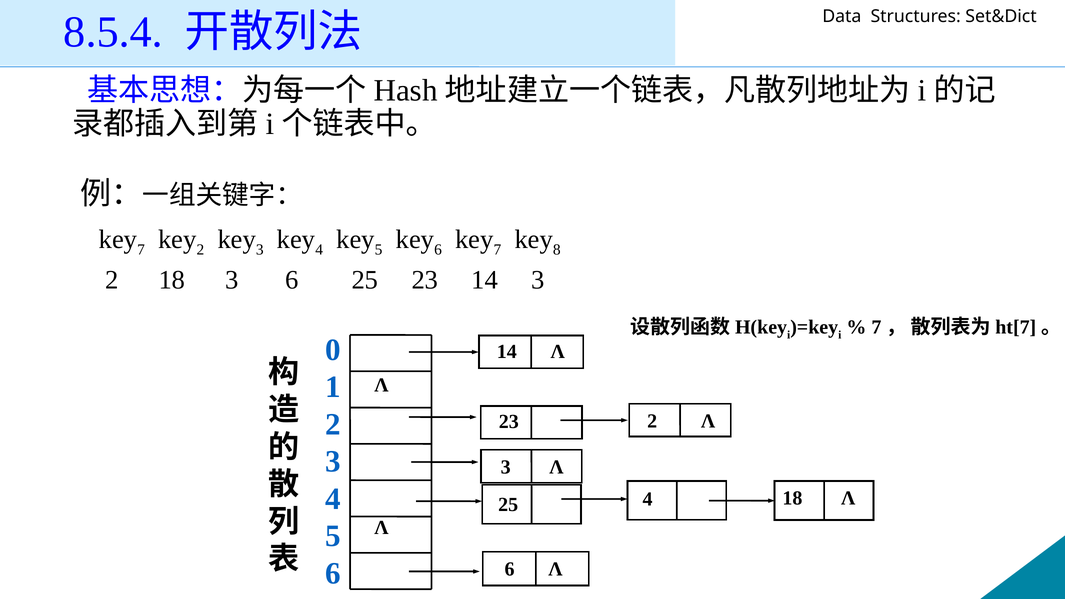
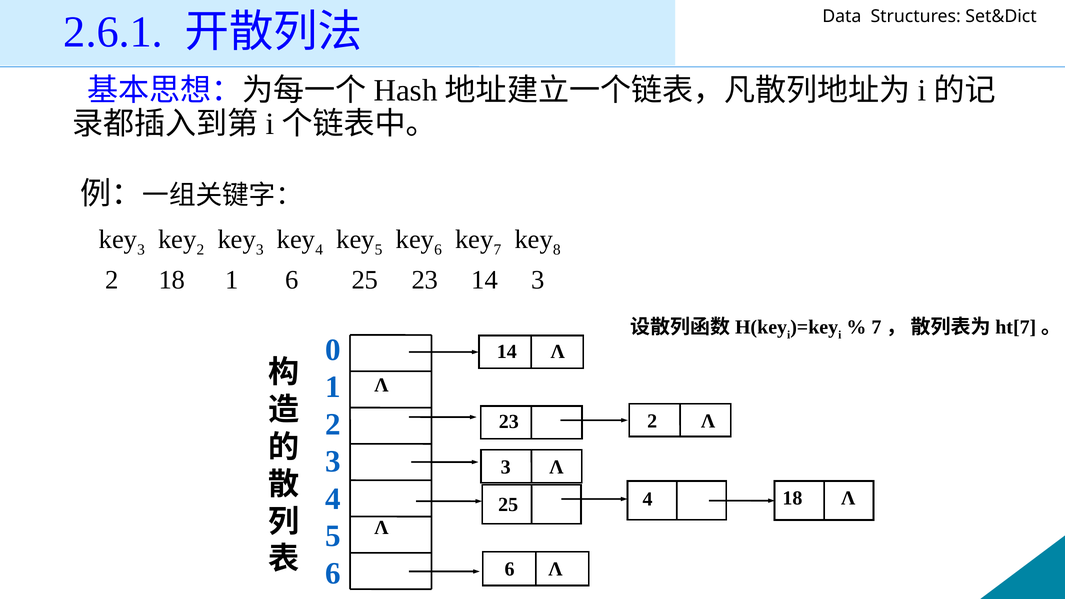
8.5.4: 8.5.4 -> 2.6.1 (113, 32)
7: 7 -> 3 (141, 250)
18 3: 3 -> 1 (232, 280)
